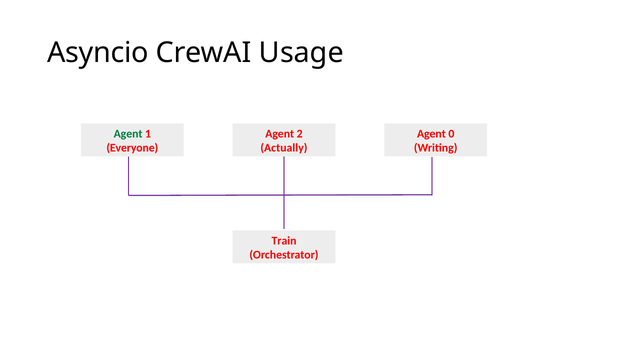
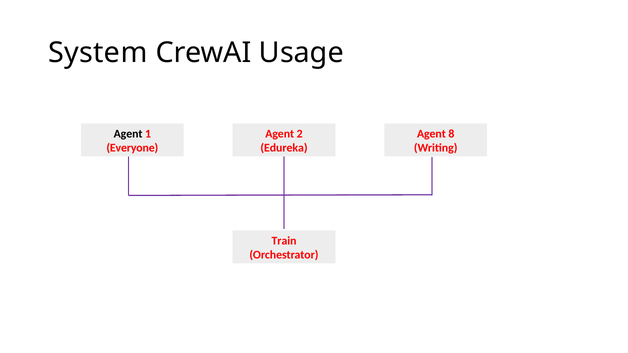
Asyncio: Asyncio -> System (98, 53)
Agent colour: green -> black (128, 134)
0: 0 -> 8 (451, 134)
Actually: Actually -> Edureka (284, 148)
